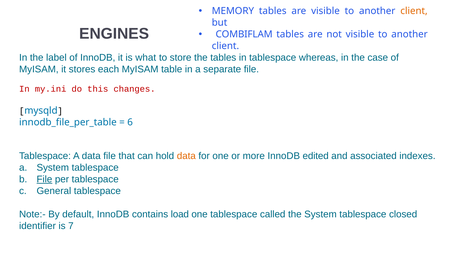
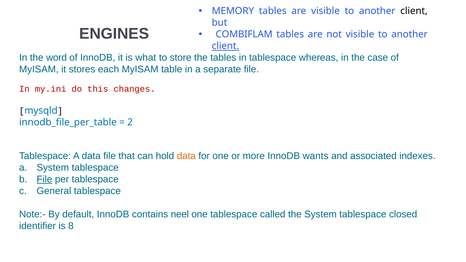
client colour: orange -> black (414, 11)
client underline: none -> present (225, 46)
label: label -> word (56, 58)
6: 6 -> 2 (130, 122)
edited: edited -> wants (316, 156)
load: load -> neel (180, 214)
7: 7 -> 8 (71, 226)
